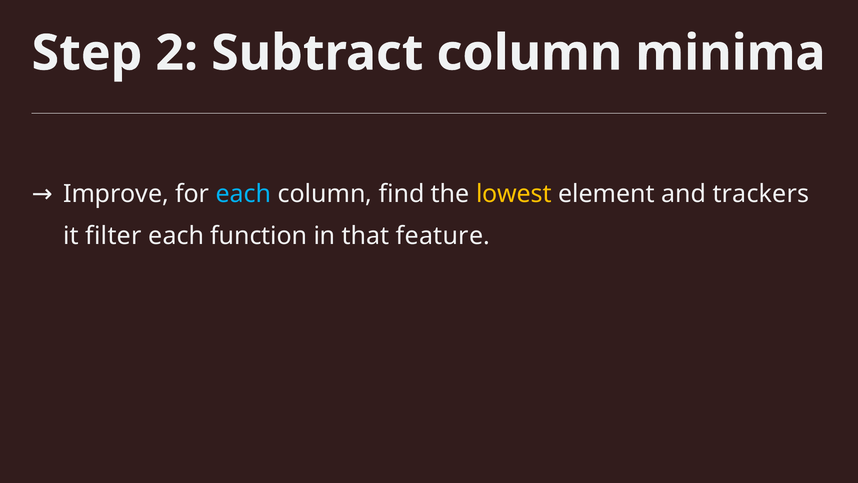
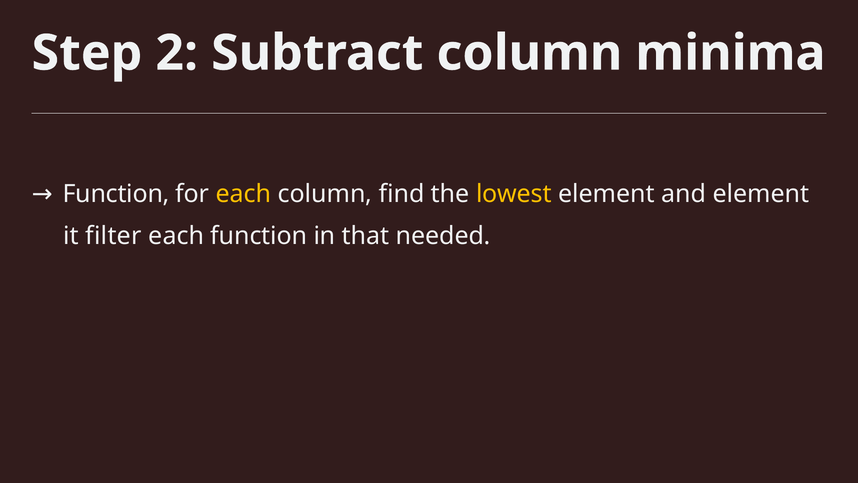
Improve: Improve -> Function (116, 194)
each colour: light blue -> yellow (243, 194)
and trackers: trackers -> element (761, 194)
feature: feature -> needed (443, 236)
